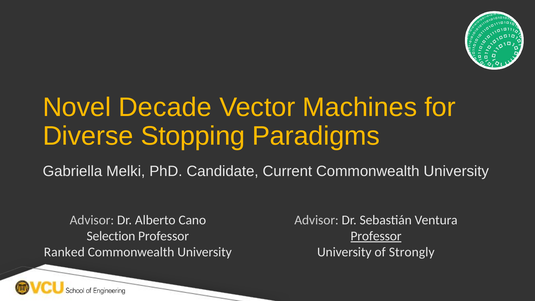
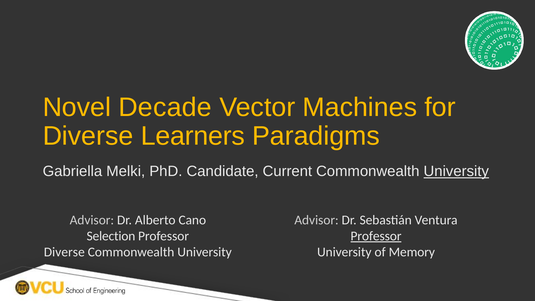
Stopping: Stopping -> Learners (193, 136)
University underline: none -> present (456, 171)
Ranked: Ranked -> Diverse (64, 252)
Strongly: Strongly -> Memory (412, 252)
